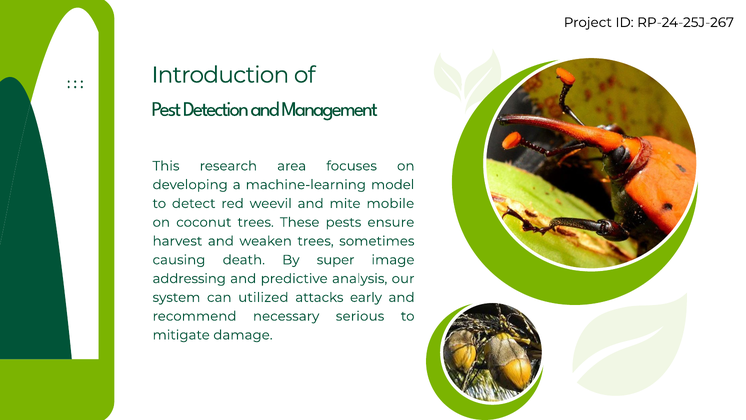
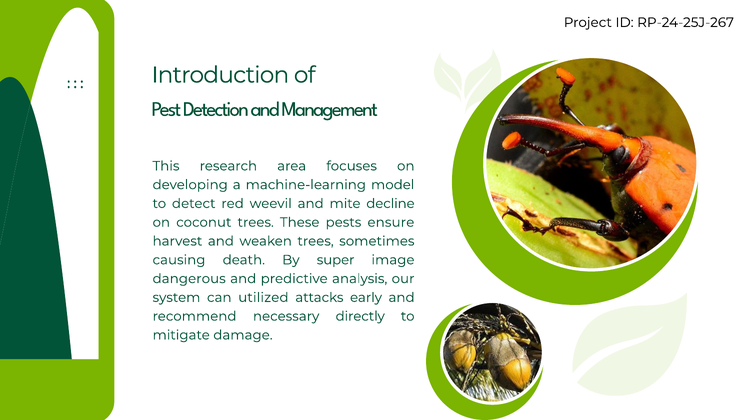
mobile: mobile -> decline (390, 203)
addressing: addressing -> dangerous (189, 278)
serious: serious -> directly (360, 316)
